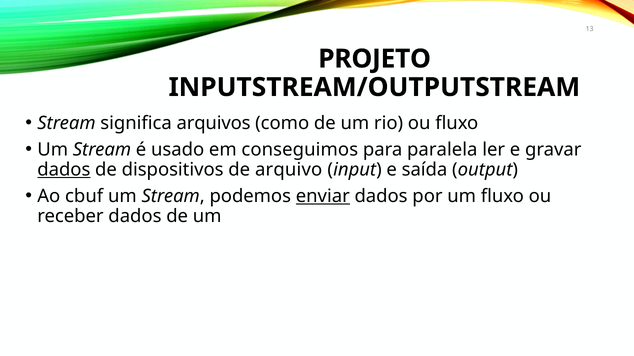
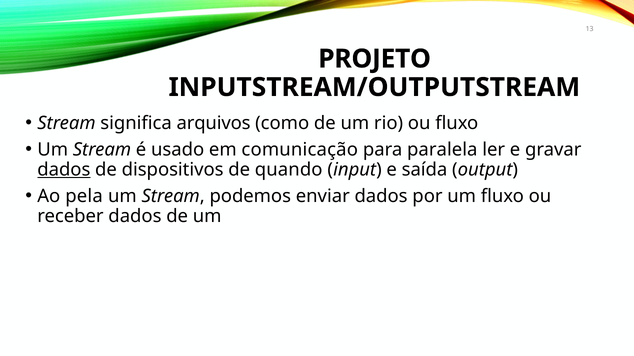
conseguimos: conseguimos -> comunicação (300, 150)
arquivo: arquivo -> quando (289, 170)
cbuf: cbuf -> pela (84, 196)
enviar underline: present -> none (323, 196)
